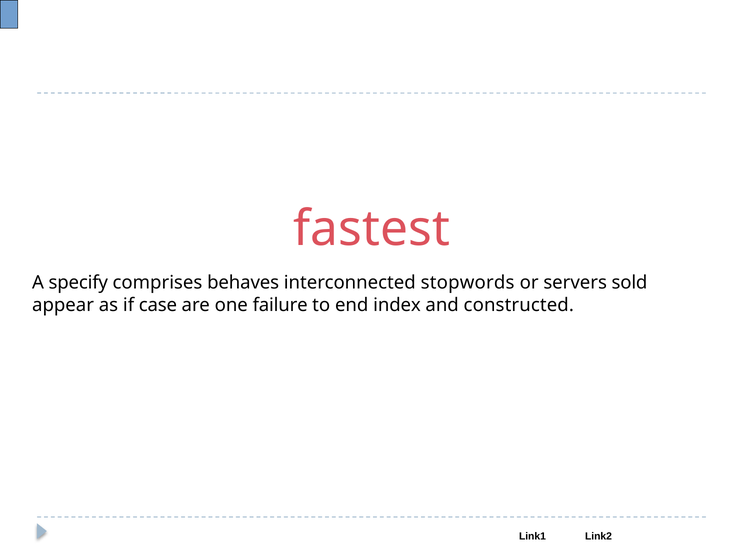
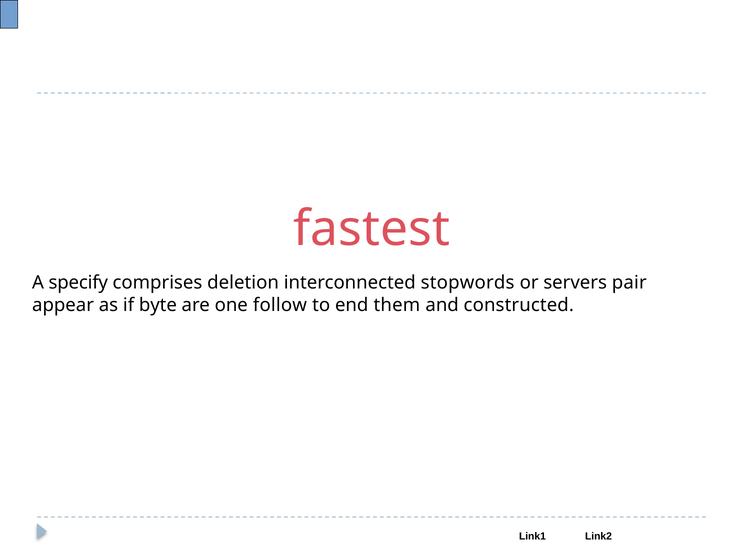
behaves: behaves -> deletion (243, 283)
sold: sold -> pair (629, 283)
case: case -> byte (158, 305)
failure: failure -> follow (280, 305)
end index: index -> them (397, 305)
